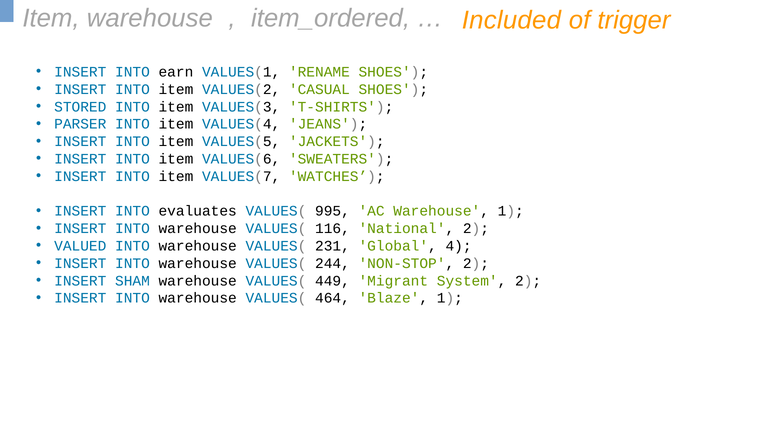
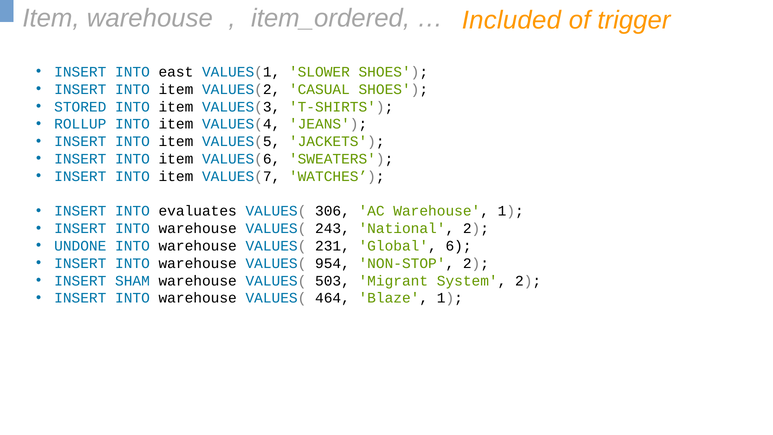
earn: earn -> east (176, 72)
RENAME: RENAME -> SLOWER (319, 72)
PARSER: PARSER -> ROLLUP (80, 124)
995: 995 -> 306 (332, 211)
116: 116 -> 243 (332, 228)
VALUED: VALUED -> UNDONE (80, 246)
4: 4 -> 6 (459, 246)
244: 244 -> 954 (332, 263)
449: 449 -> 503 (332, 281)
